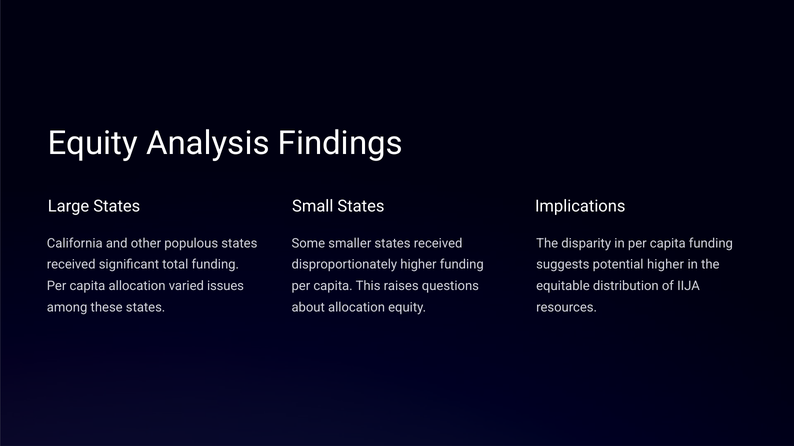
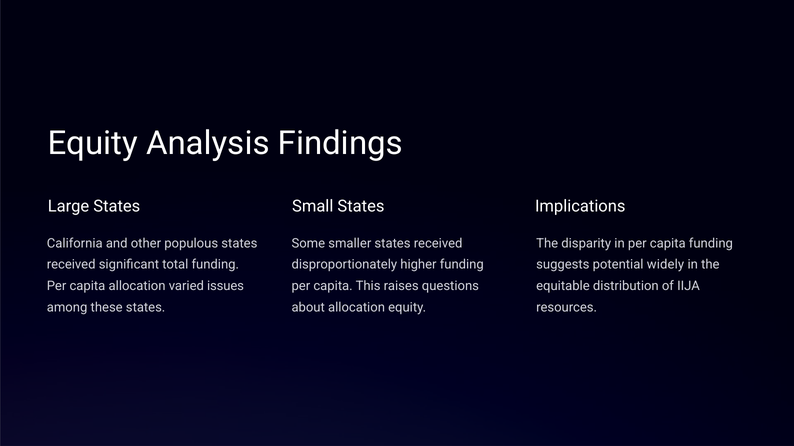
potential higher: higher -> widely (665, 265)
